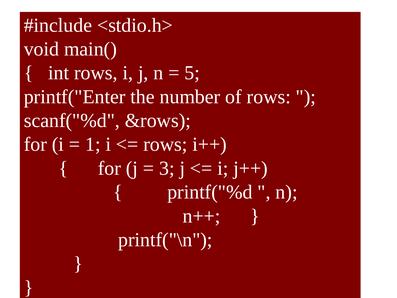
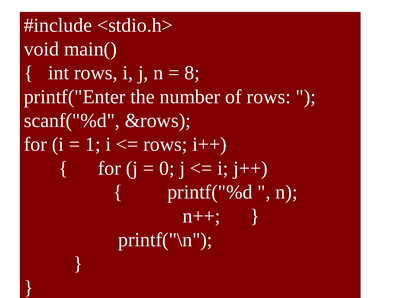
5: 5 -> 8 (192, 73)
3: 3 -> 0 (167, 168)
